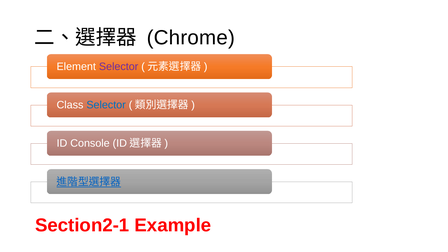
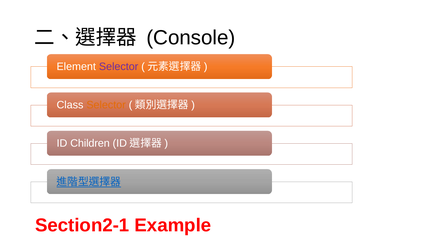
Chrome: Chrome -> Console (191, 38)
Selector colour: blue -> orange (106, 105)
Console: Console -> Children (90, 143)
